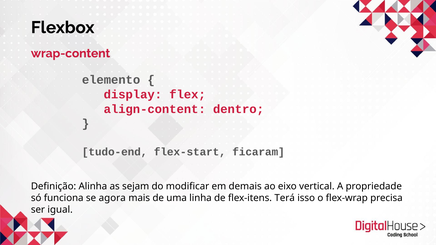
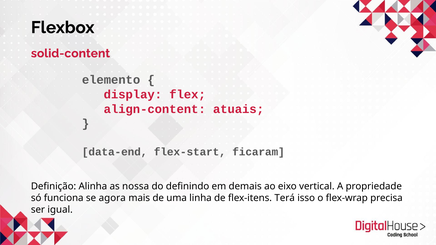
wrap-content: wrap-content -> solid-content (70, 53)
dentro: dentro -> atuais (238, 109)
tudo-end: tudo-end -> data-end (115, 152)
sejam: sejam -> nossa (136, 187)
modificar: modificar -> definindo (188, 187)
